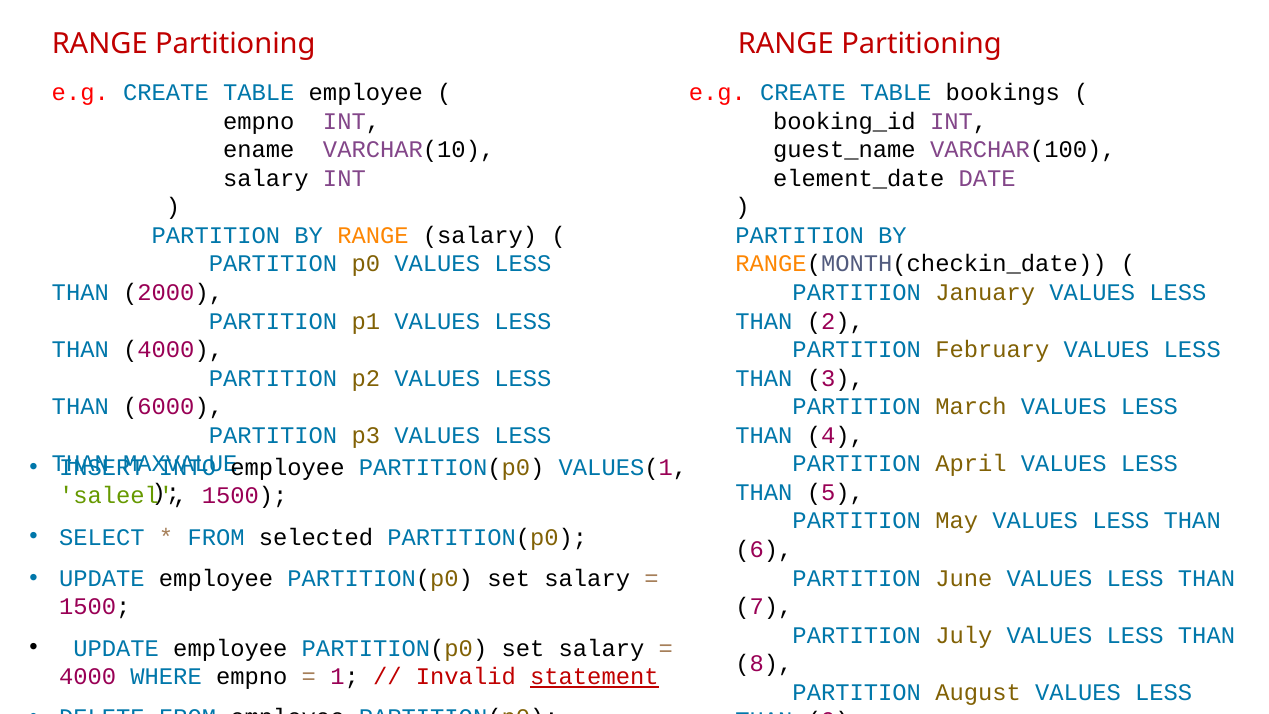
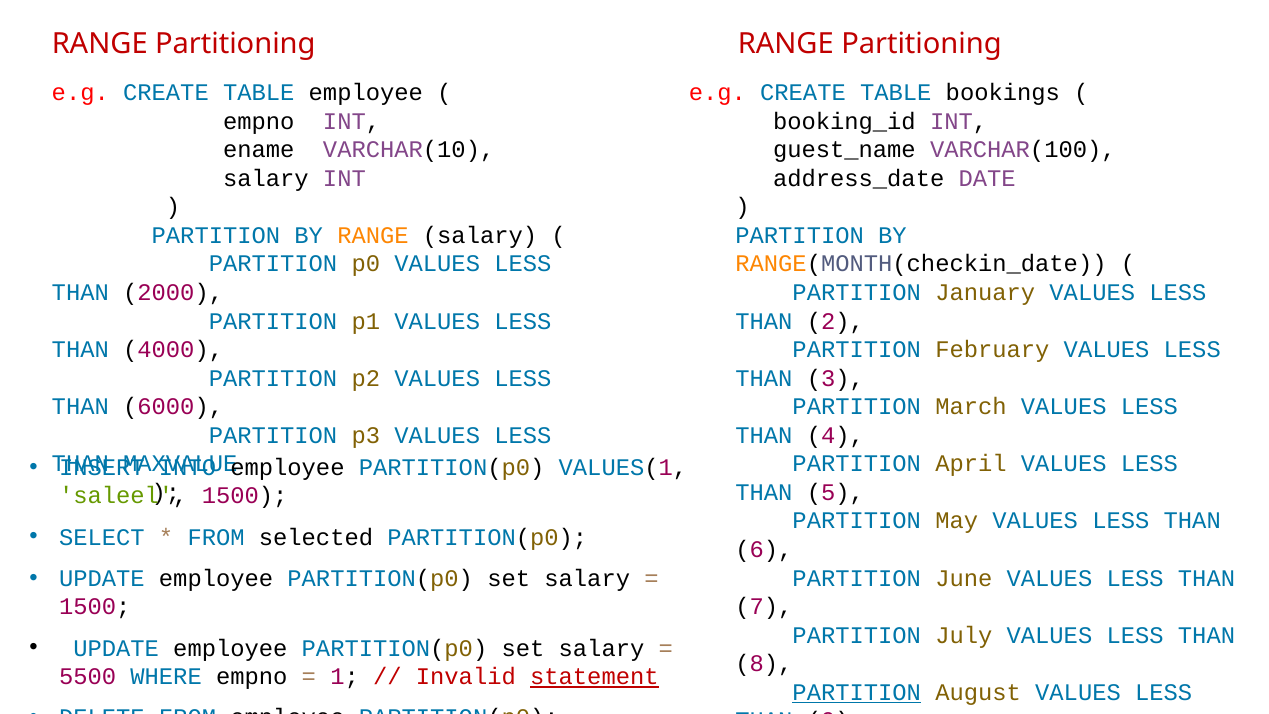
element_date: element_date -> address_date (859, 178)
4000: 4000 -> 5500 (88, 677)
PARTITION underline: none -> present (857, 692)
